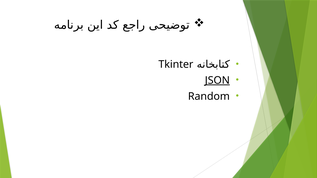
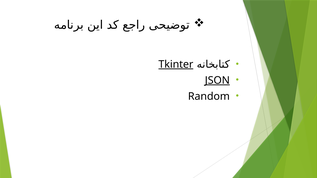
Tkinter underline: none -> present (176, 64)
